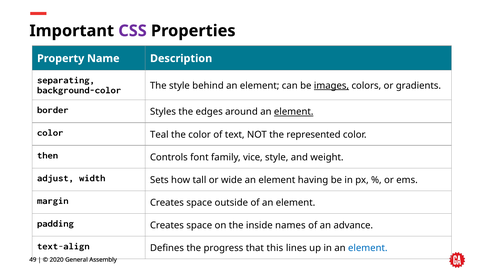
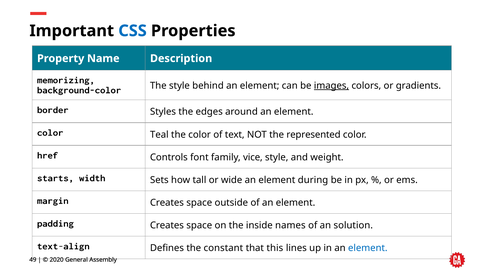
CSS colour: purple -> blue (133, 31)
separating: separating -> memorizing (66, 80)
element underline: present -> none (294, 112)
then: then -> href (48, 156)
adjust: adjust -> starts (55, 178)
having: having -> during (313, 180)
advance: advance -> solution (353, 226)
progress: progress -> constant (223, 249)
